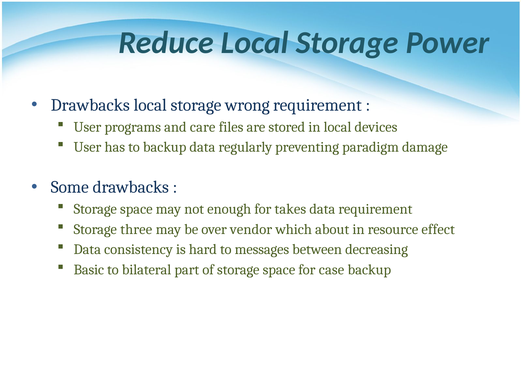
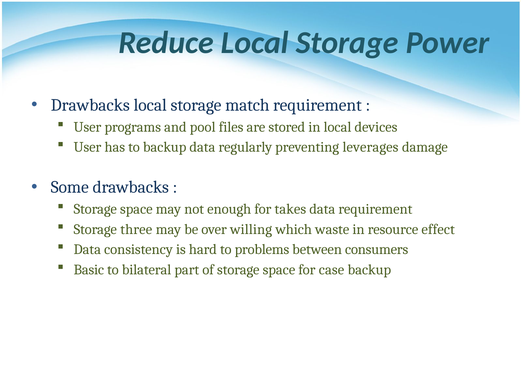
wrong: wrong -> match (247, 105)
care: care -> pool (203, 127)
paradigm: paradigm -> leverages (370, 147)
vendor: vendor -> willing (251, 230)
about: about -> waste (332, 230)
messages: messages -> problems (262, 250)
decreasing: decreasing -> consumers (377, 250)
